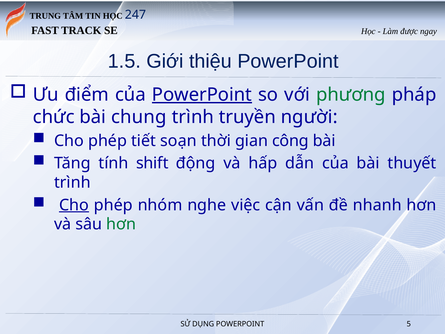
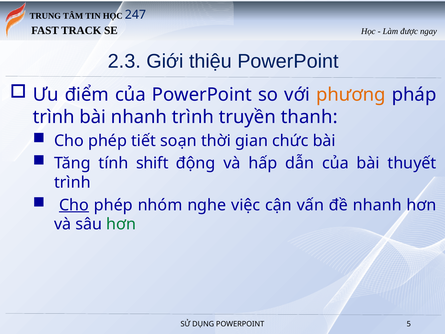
1.5: 1.5 -> 2.3 (124, 61)
PowerPoint underline: present -> none (202, 95)
phương colour: green -> orange (351, 95)
chức: chức -> trình (54, 117)
bài chung: chung -> nhanh (139, 117)
người: người -> thanh (309, 117)
công: công -> chức (290, 141)
